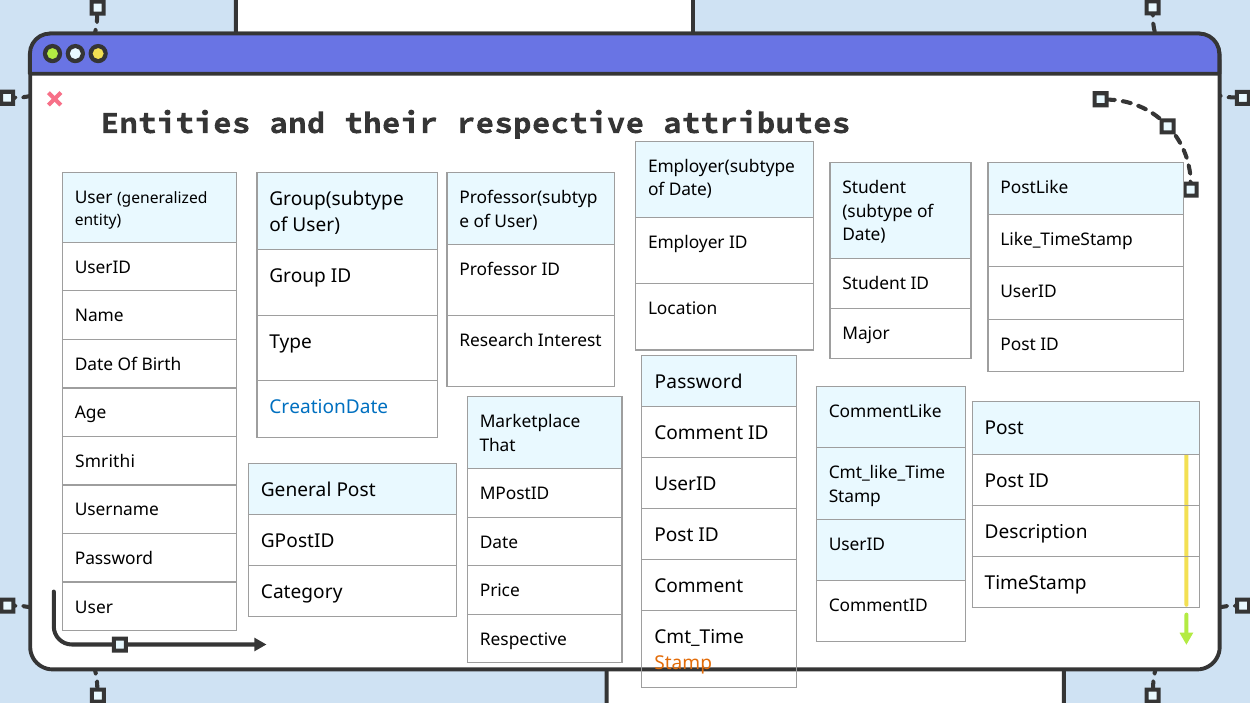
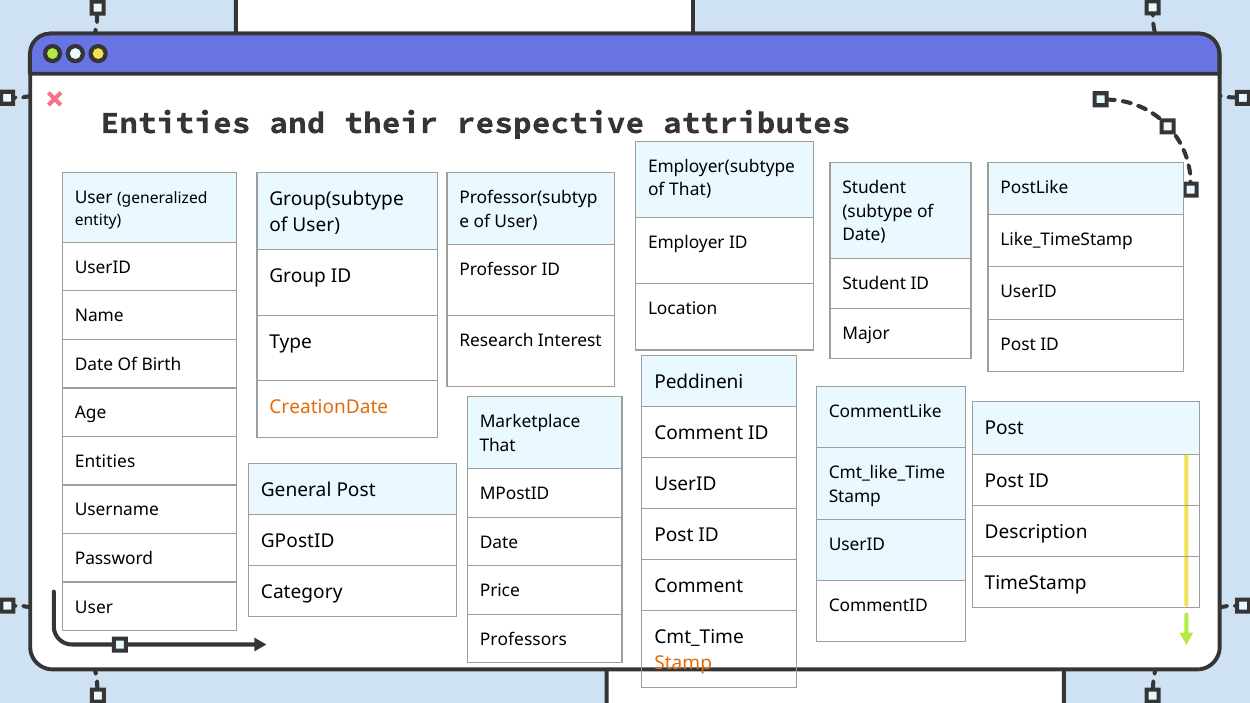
Date: Date -> That (690, 190)
Password: Password -> Peddineni (699, 383)
CreationDate colour: blue -> orange (329, 407)
Smrithi: Smrithi -> Entities (105, 462)
Respective: Respective -> Professors (523, 640)
